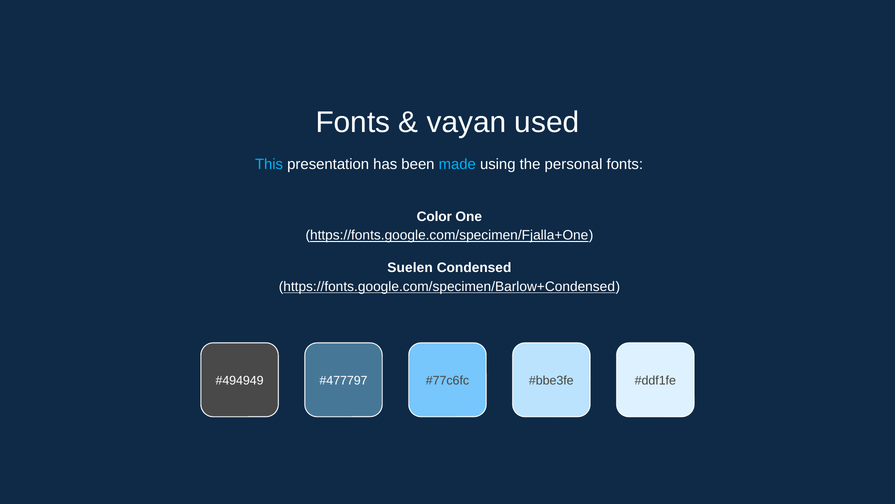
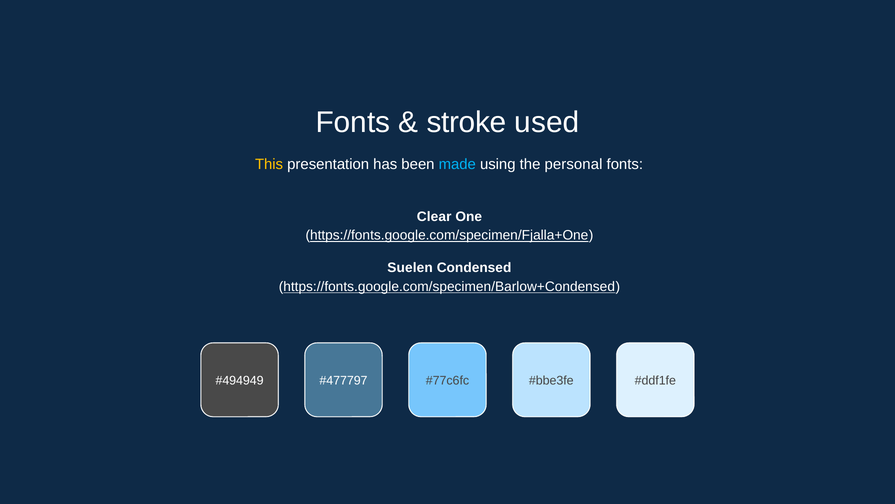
vayan: vayan -> stroke (467, 122)
This colour: light blue -> yellow (269, 164)
Color: Color -> Clear (434, 216)
